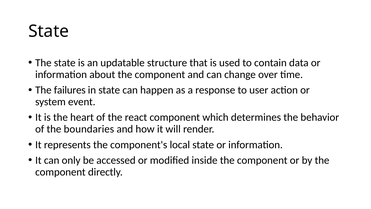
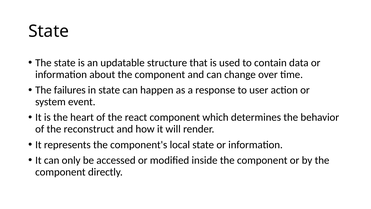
boundaries: boundaries -> reconstruct (89, 129)
